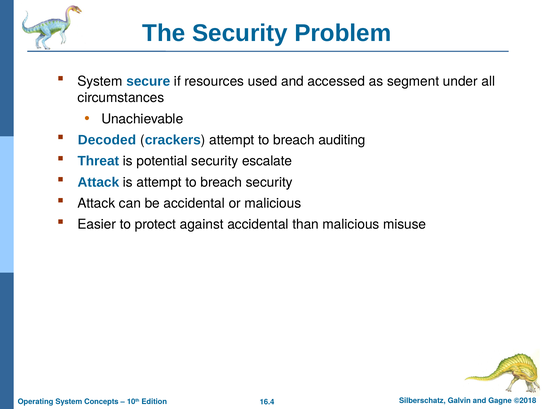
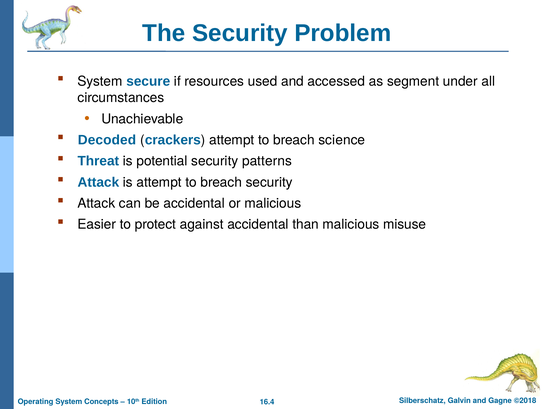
auditing: auditing -> science (342, 140)
escalate: escalate -> patterns (267, 161)
